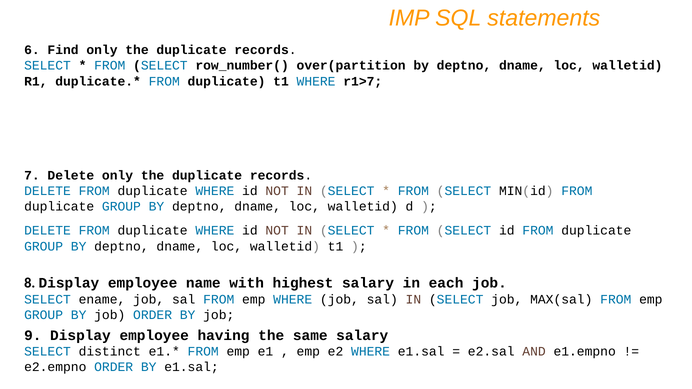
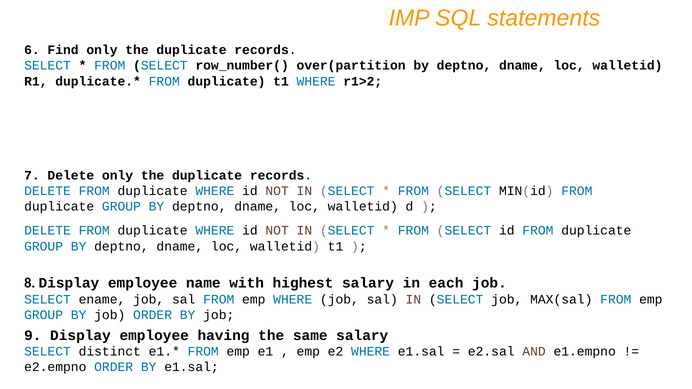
r1>7: r1>7 -> r1>2 (363, 81)
